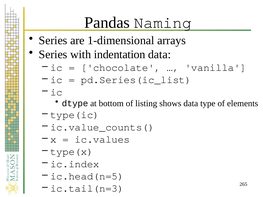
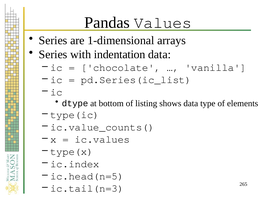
Naming: Naming -> Values (163, 23)
